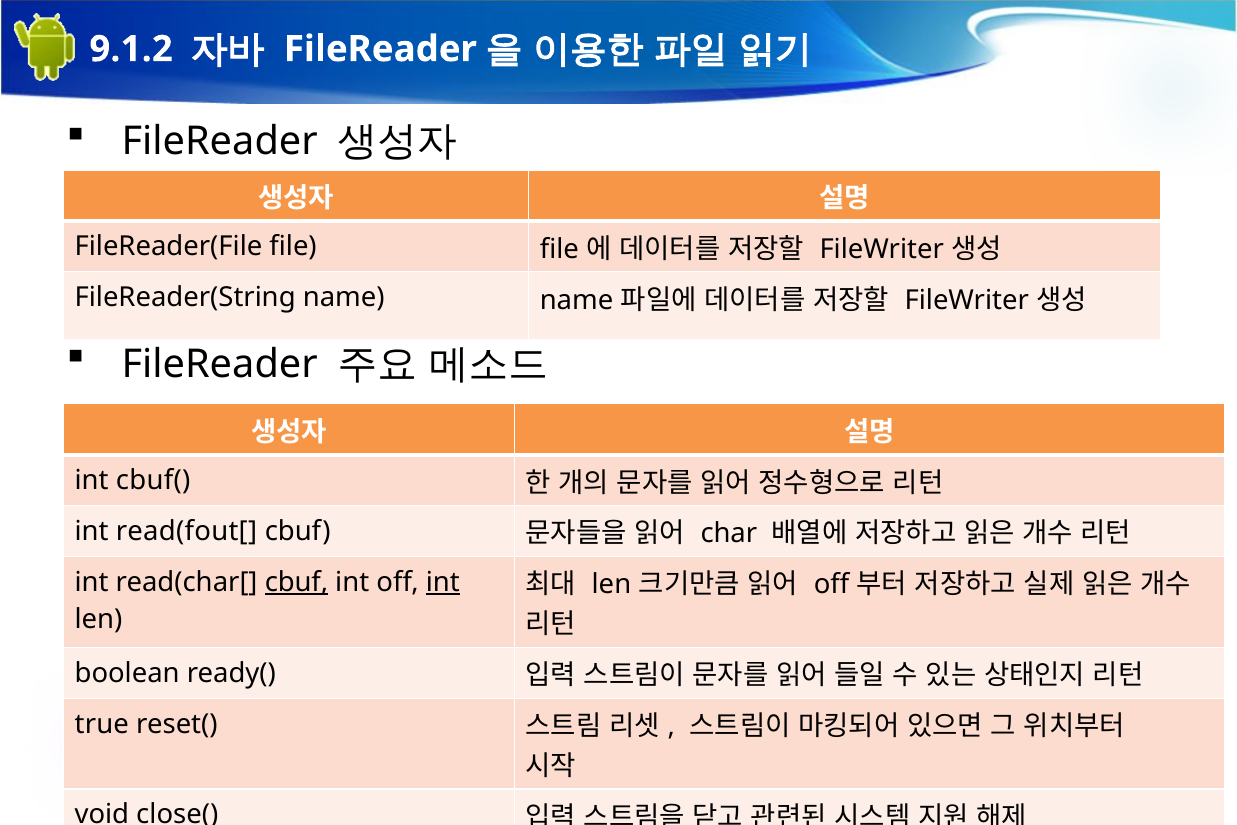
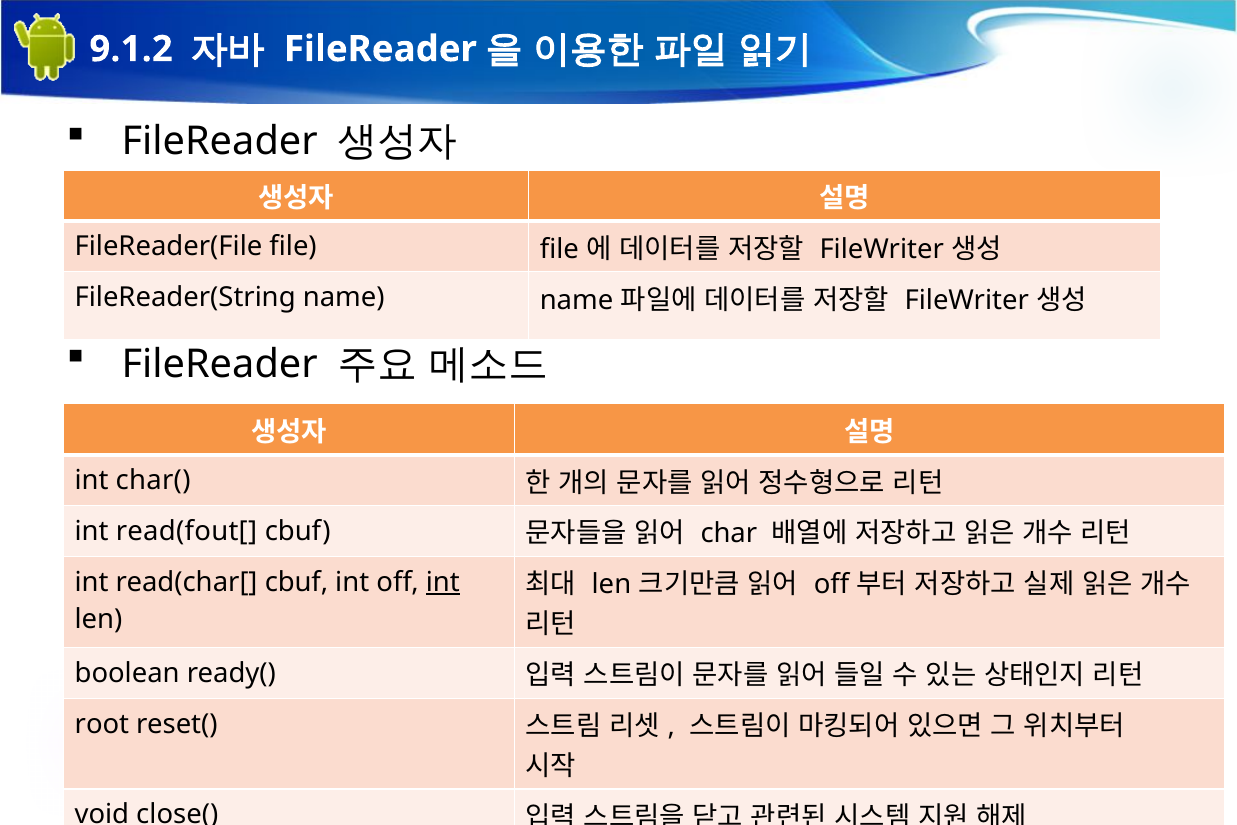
cbuf(: cbuf( -> char( (153, 480)
cbuf underline: present -> none (296, 582)
true: true -> root (102, 724)
